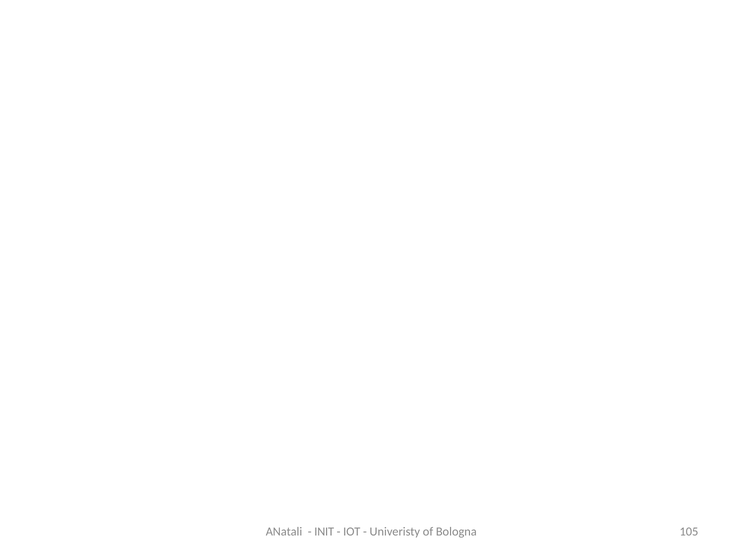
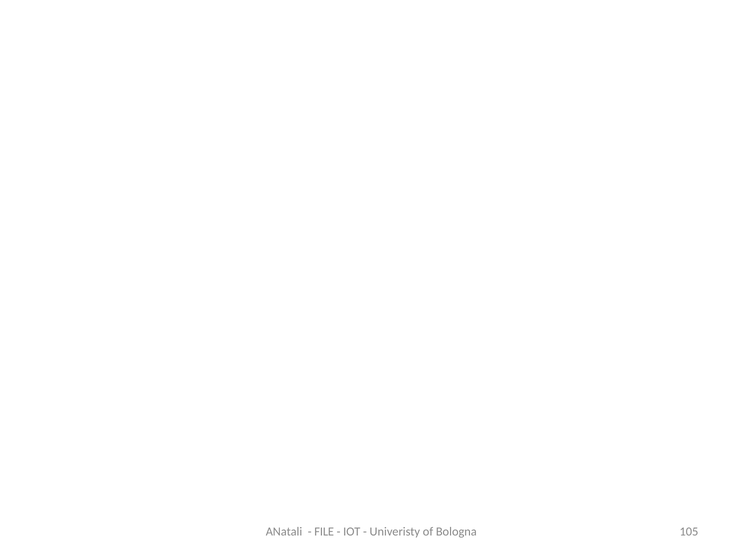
INIT: INIT -> FILE (324, 532)
